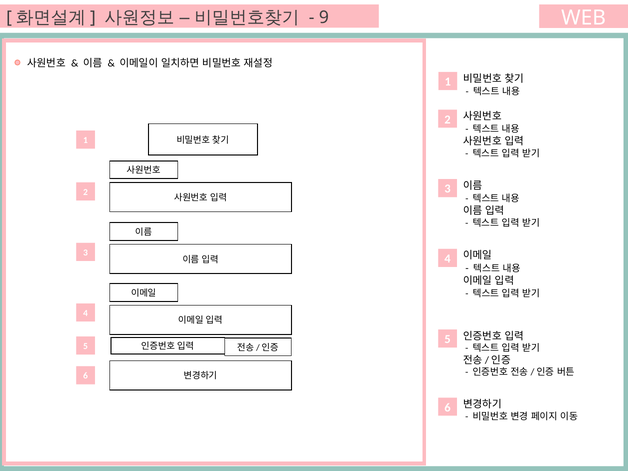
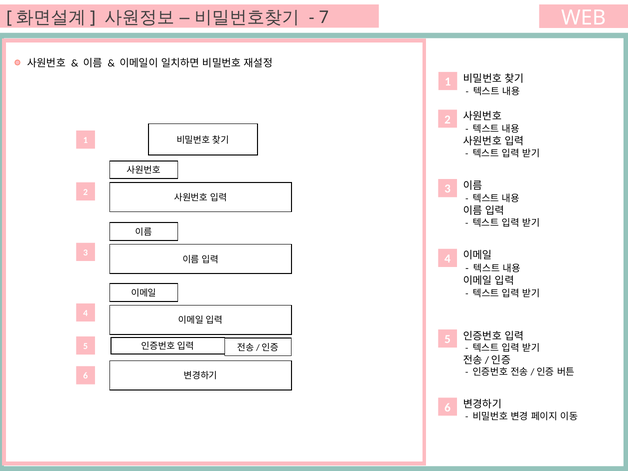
9: 9 -> 7 (324, 17)
